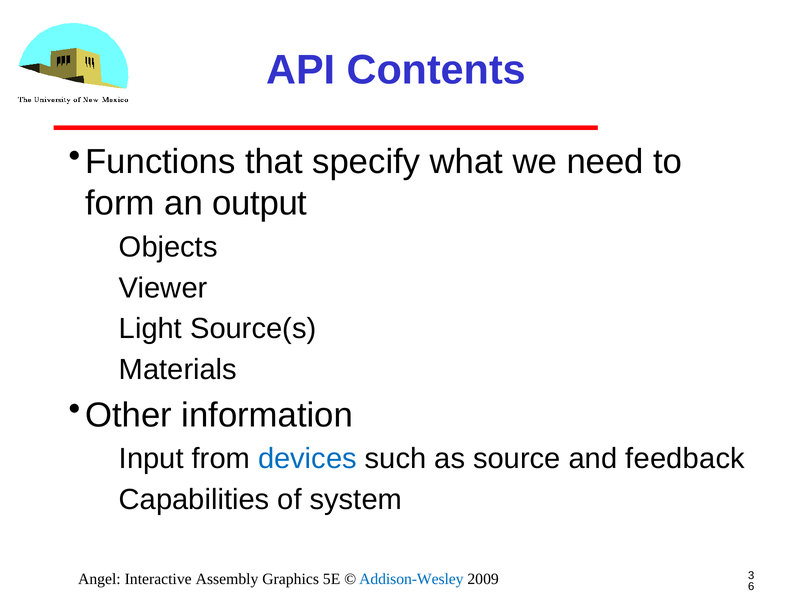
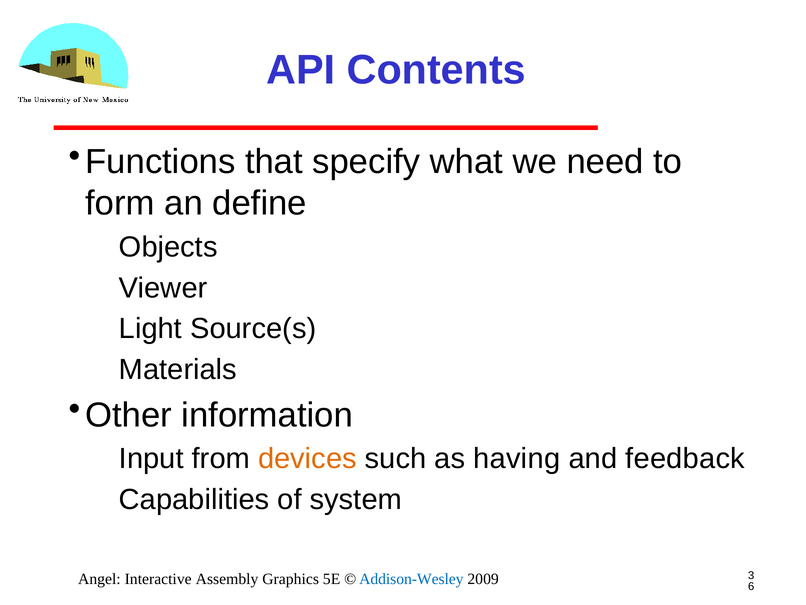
output: output -> define (260, 203)
devices colour: blue -> orange (307, 458)
source: source -> having (517, 458)
